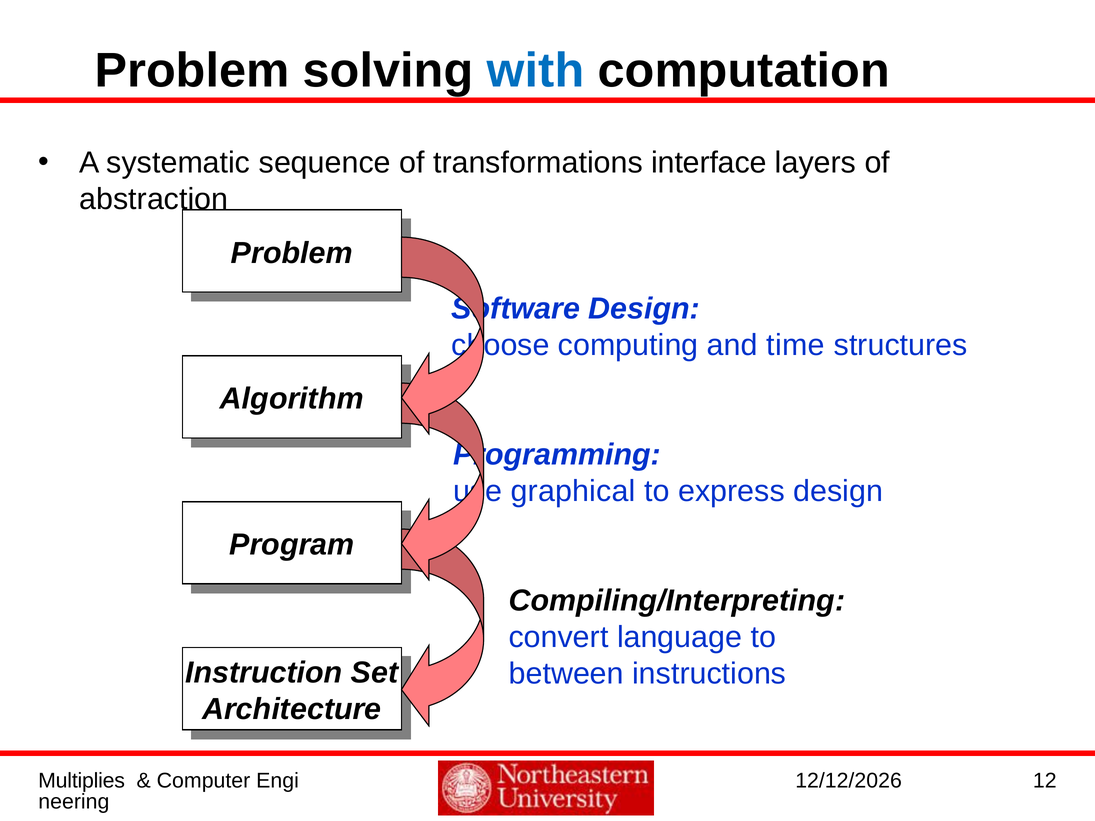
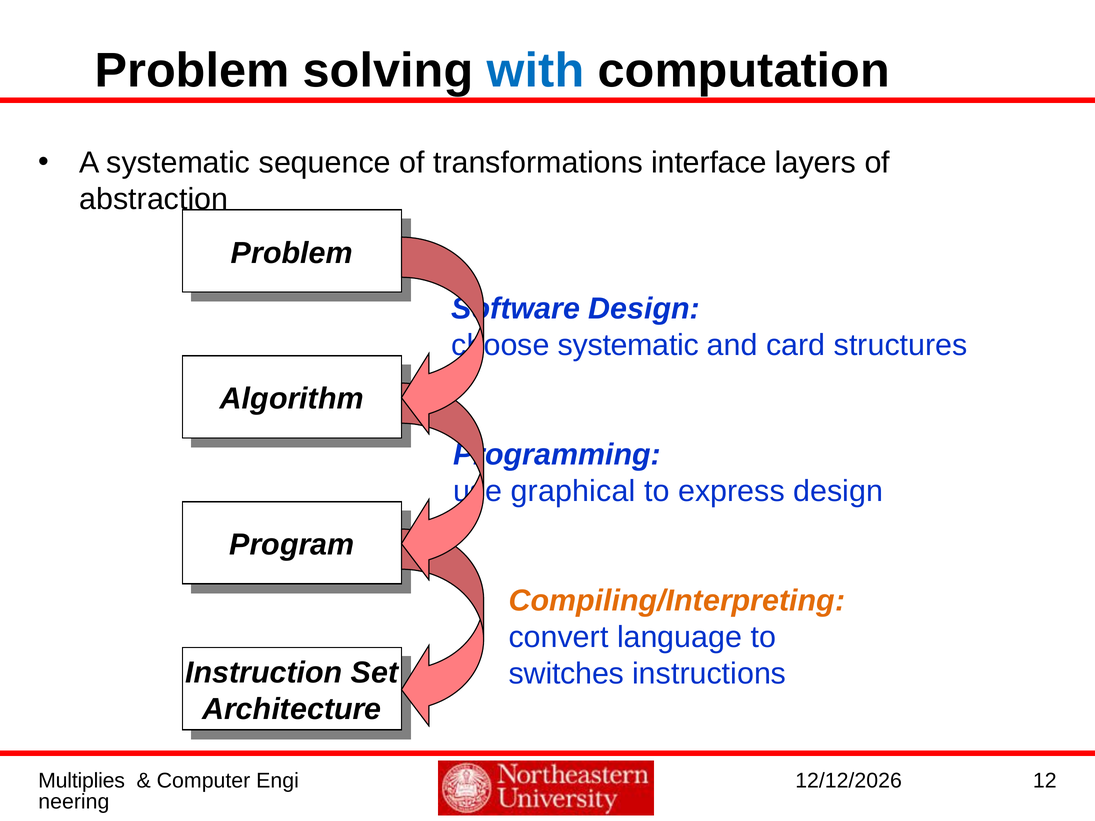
computing: computing -> systematic (628, 345)
time: time -> card (796, 345)
Compiling/Interpreting colour: black -> orange (677, 601)
between: between -> switches (566, 674)
